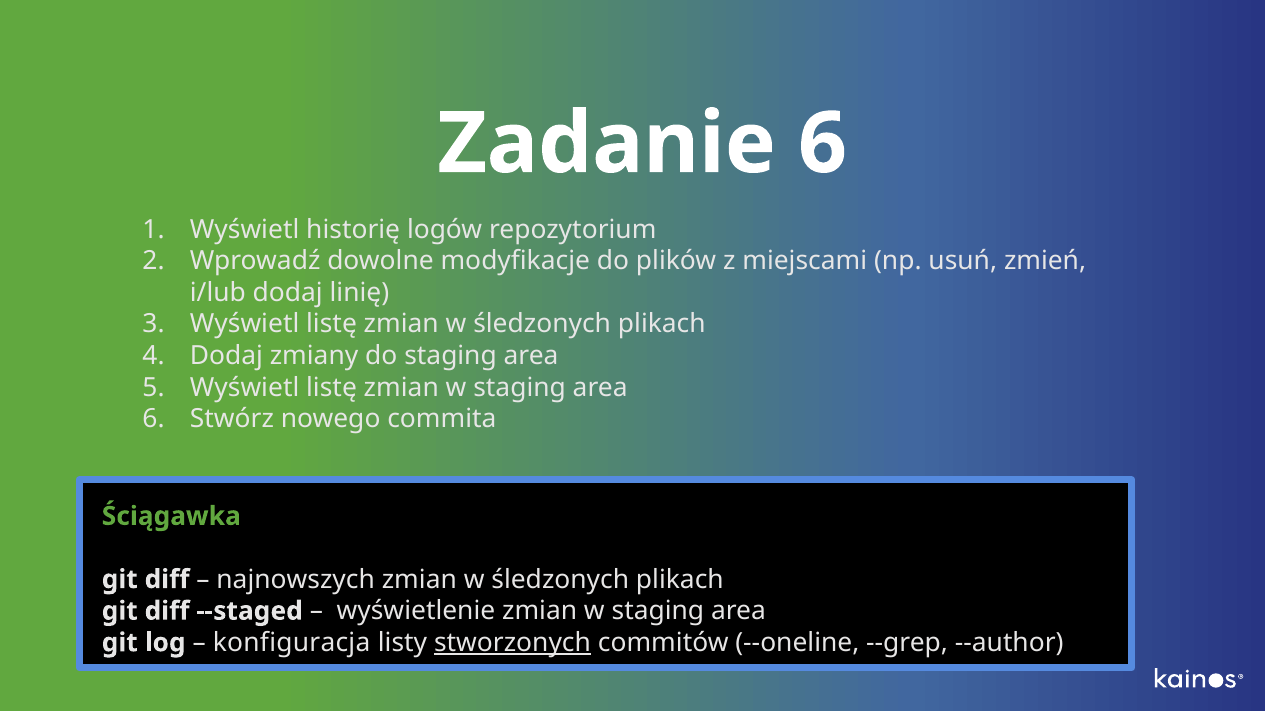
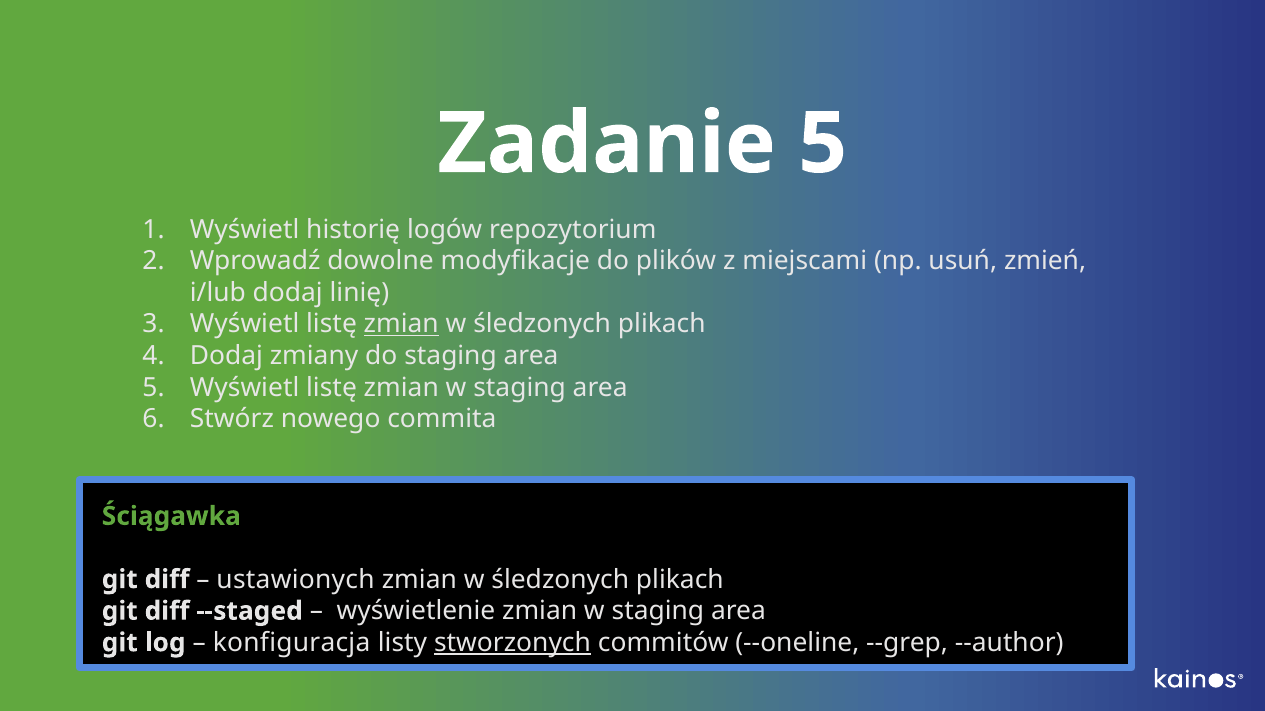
Zadanie 6: 6 -> 5 (823, 144)
zmian underline: none -> present (401, 325)
najnowszych: najnowszych -> ustawionych (296, 580)
